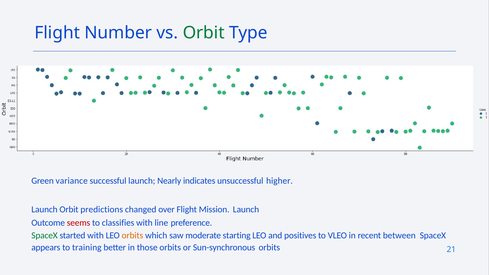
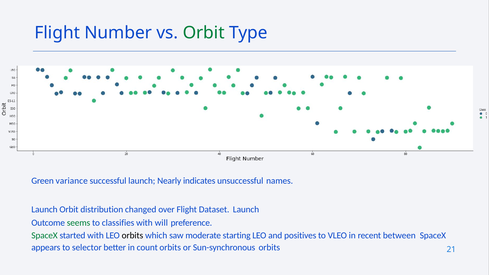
higher: higher -> names (280, 181)
predictions: predictions -> distribution (102, 210)
Mission: Mission -> Dataset (214, 210)
seems colour: red -> green (79, 223)
line: line -> will (161, 223)
orbits colour: orange -> black (132, 236)
training: training -> selector (87, 247)
those: those -> count (147, 247)
